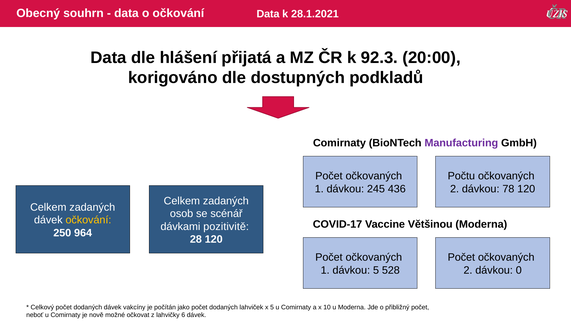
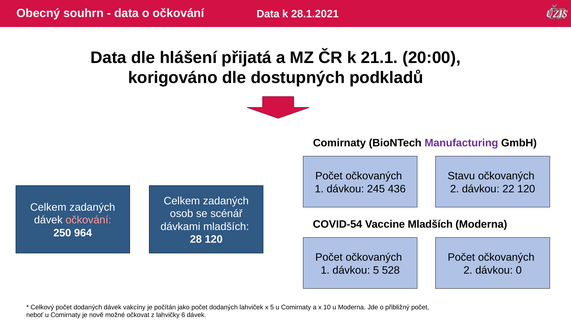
92.3: 92.3 -> 21.1 (379, 58)
Počtu: Počtu -> Stavu (461, 176)
78: 78 -> 22 (508, 189)
očkování colour: yellow -> pink (88, 220)
COVID-17: COVID-17 -> COVID-54 (338, 224)
Vaccine Většinou: Většinou -> Mladších (430, 224)
dávkami pozitivitě: pozitivitě -> mladších (226, 227)
